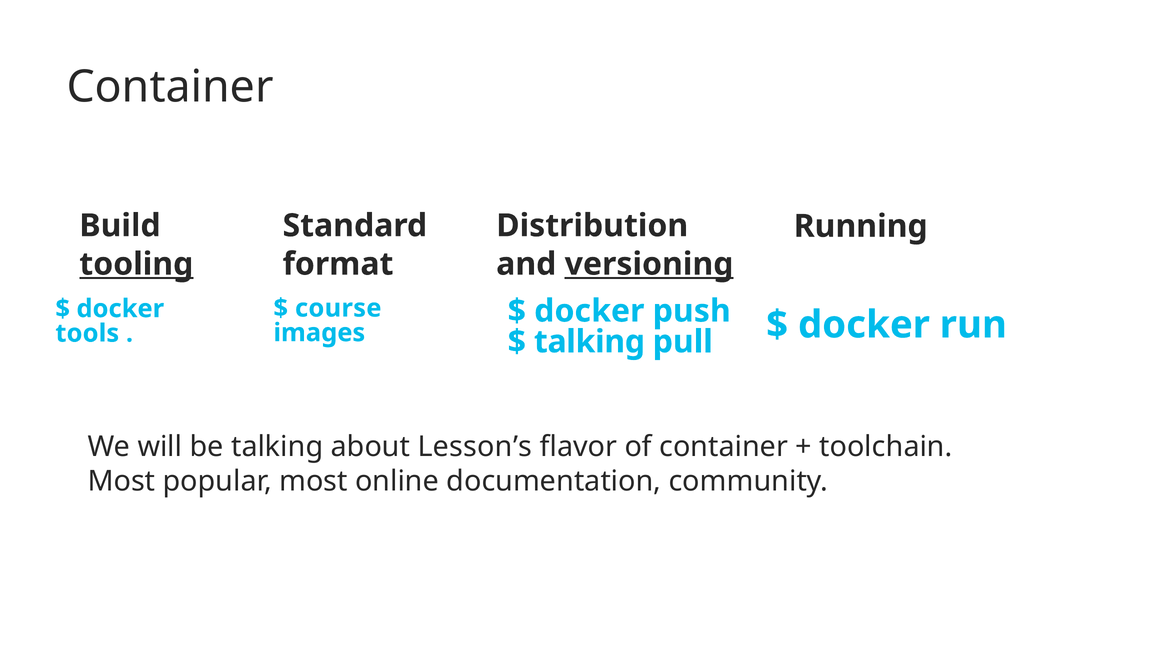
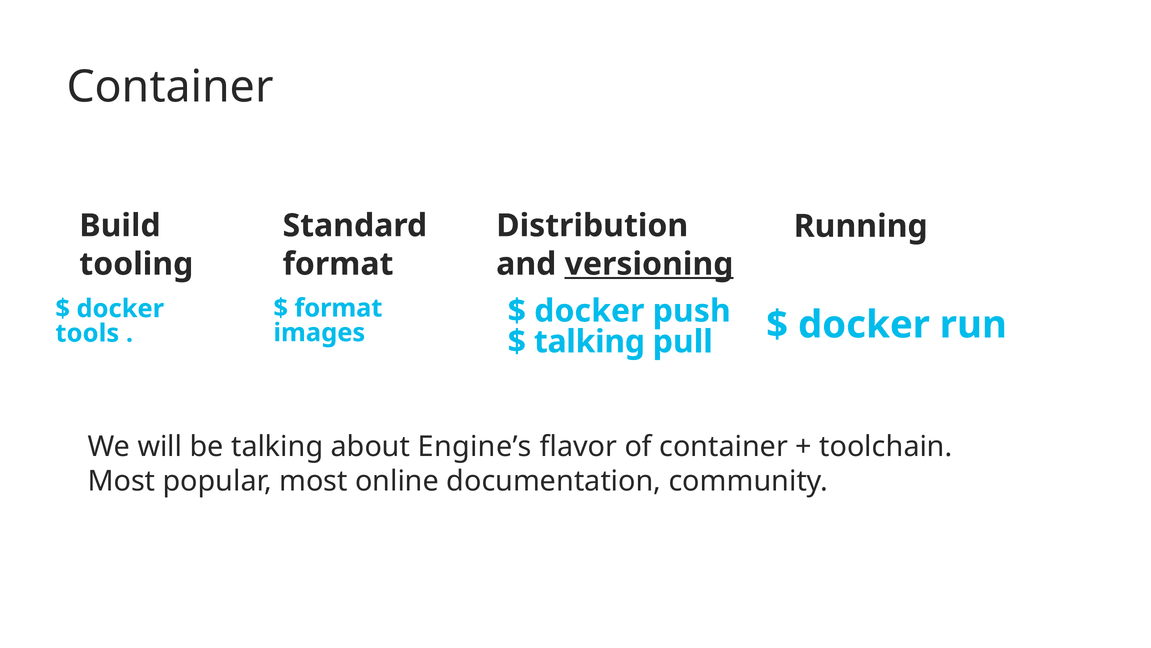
tooling underline: present -> none (136, 264)
course: course -> format (338, 308)
Lesson’s: Lesson’s -> Engine’s (475, 446)
